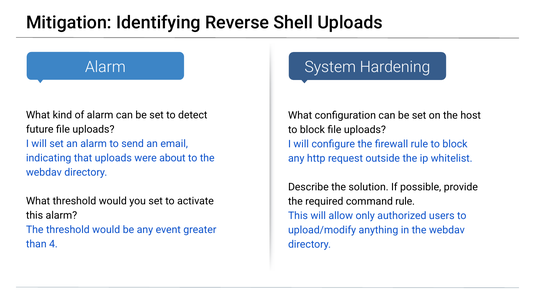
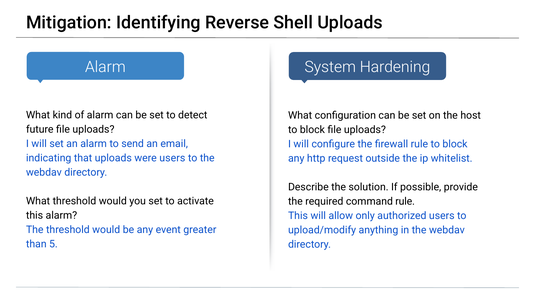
were about: about -> users (172, 158)
4: 4 -> 5 (53, 244)
